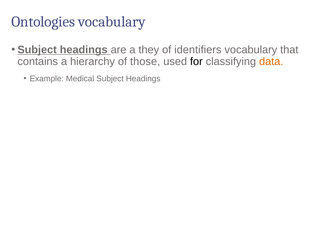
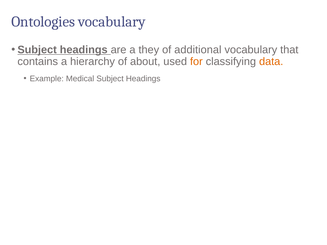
identifiers: identifiers -> additional (198, 50)
those: those -> about (145, 62)
for colour: black -> orange (196, 62)
